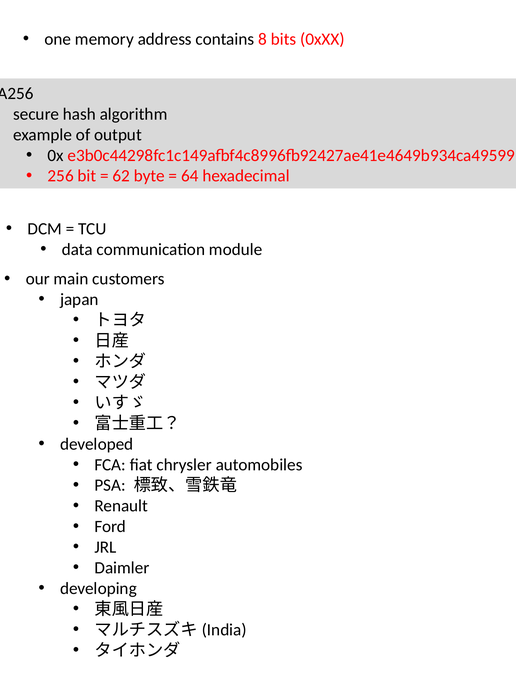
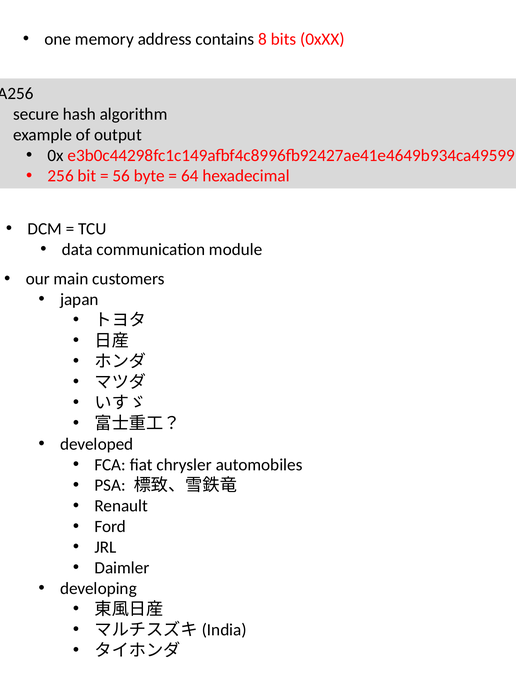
62: 62 -> 56 (121, 176)
